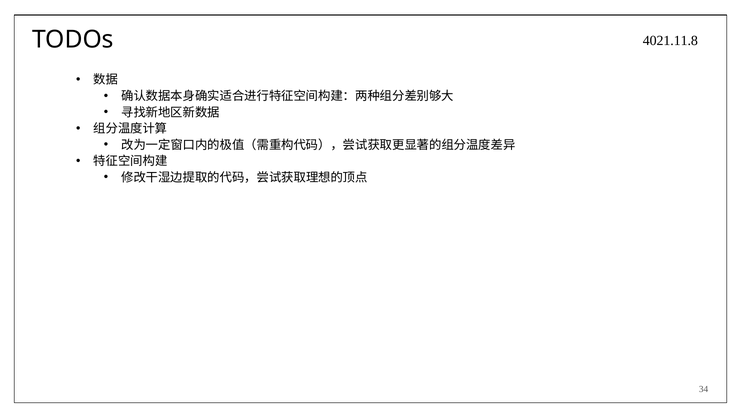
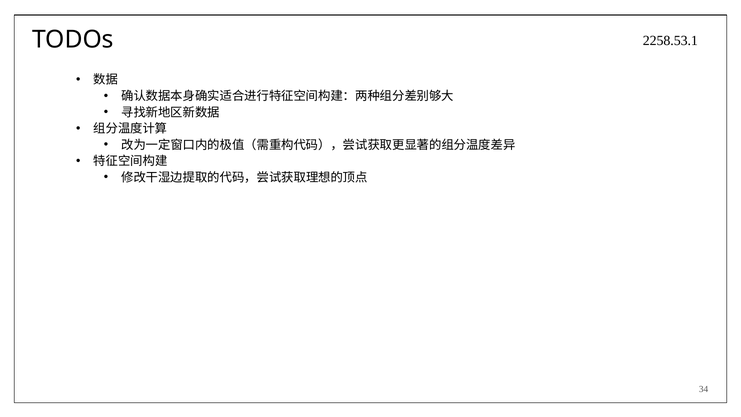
4021.11.8: 4021.11.8 -> 2258.53.1 (670, 41)
